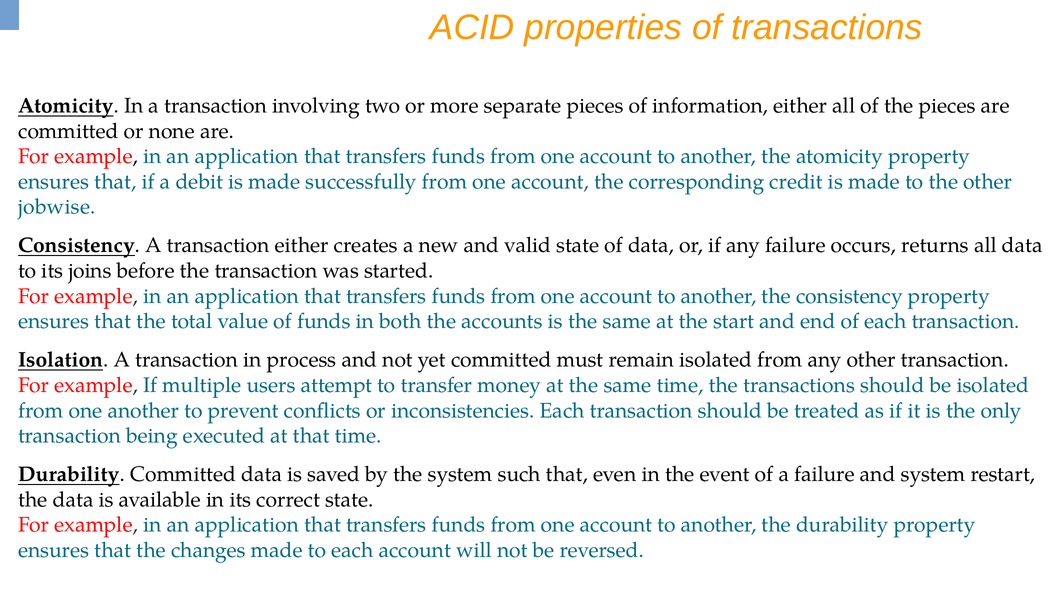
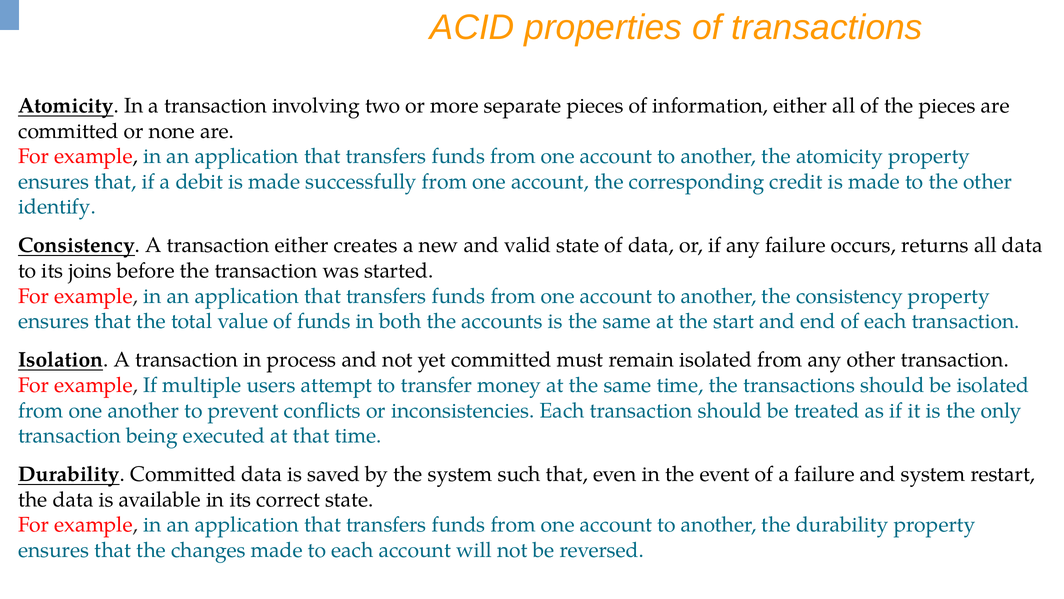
jobwise: jobwise -> identify (57, 207)
